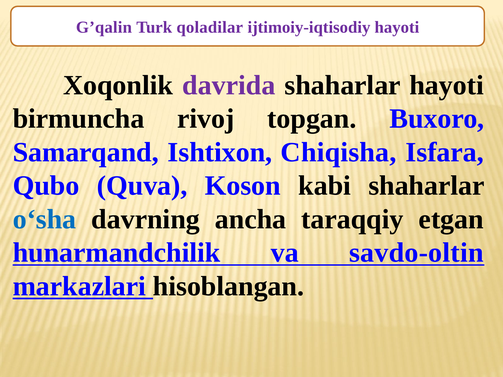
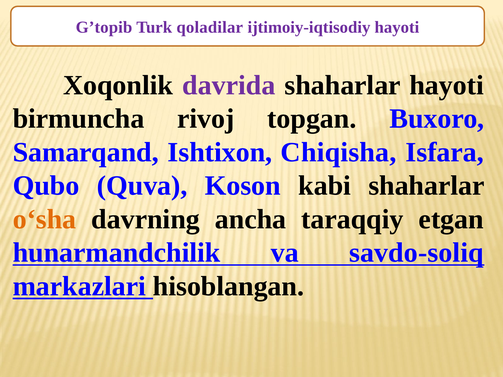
G’qalin: G’qalin -> G’topib (104, 27)
o‘sha colour: blue -> orange (45, 219)
savdo-oltin: savdo-oltin -> savdo-soliq (416, 253)
